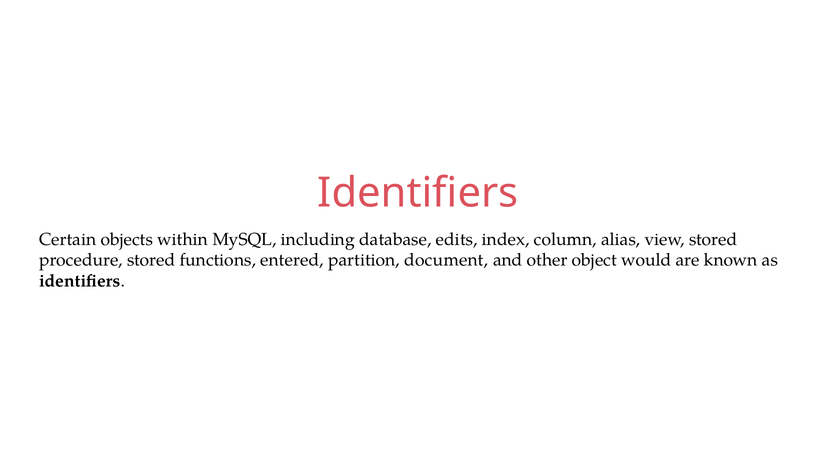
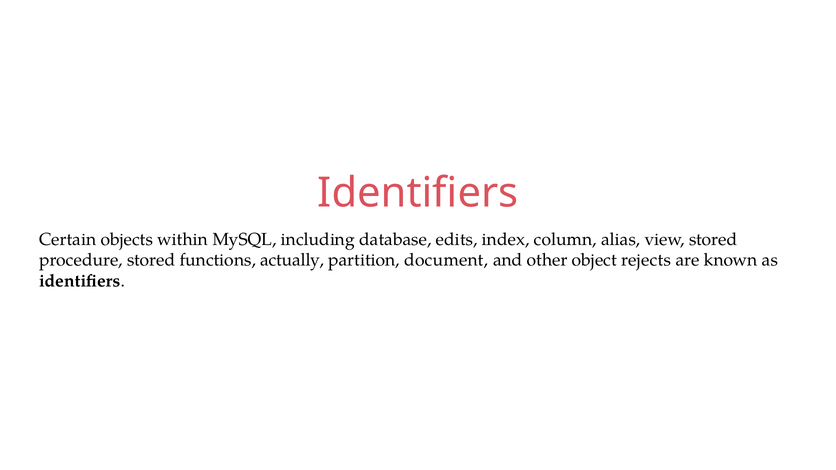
entered: entered -> actually (292, 260)
would: would -> rejects (646, 260)
